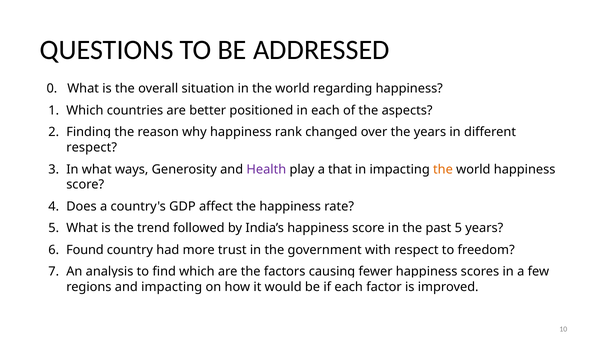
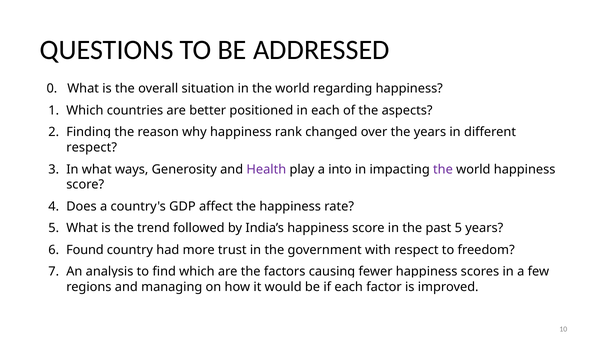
that: that -> into (340, 170)
the colour: orange -> purple (443, 170)
and impacting: impacting -> managing (172, 287)
